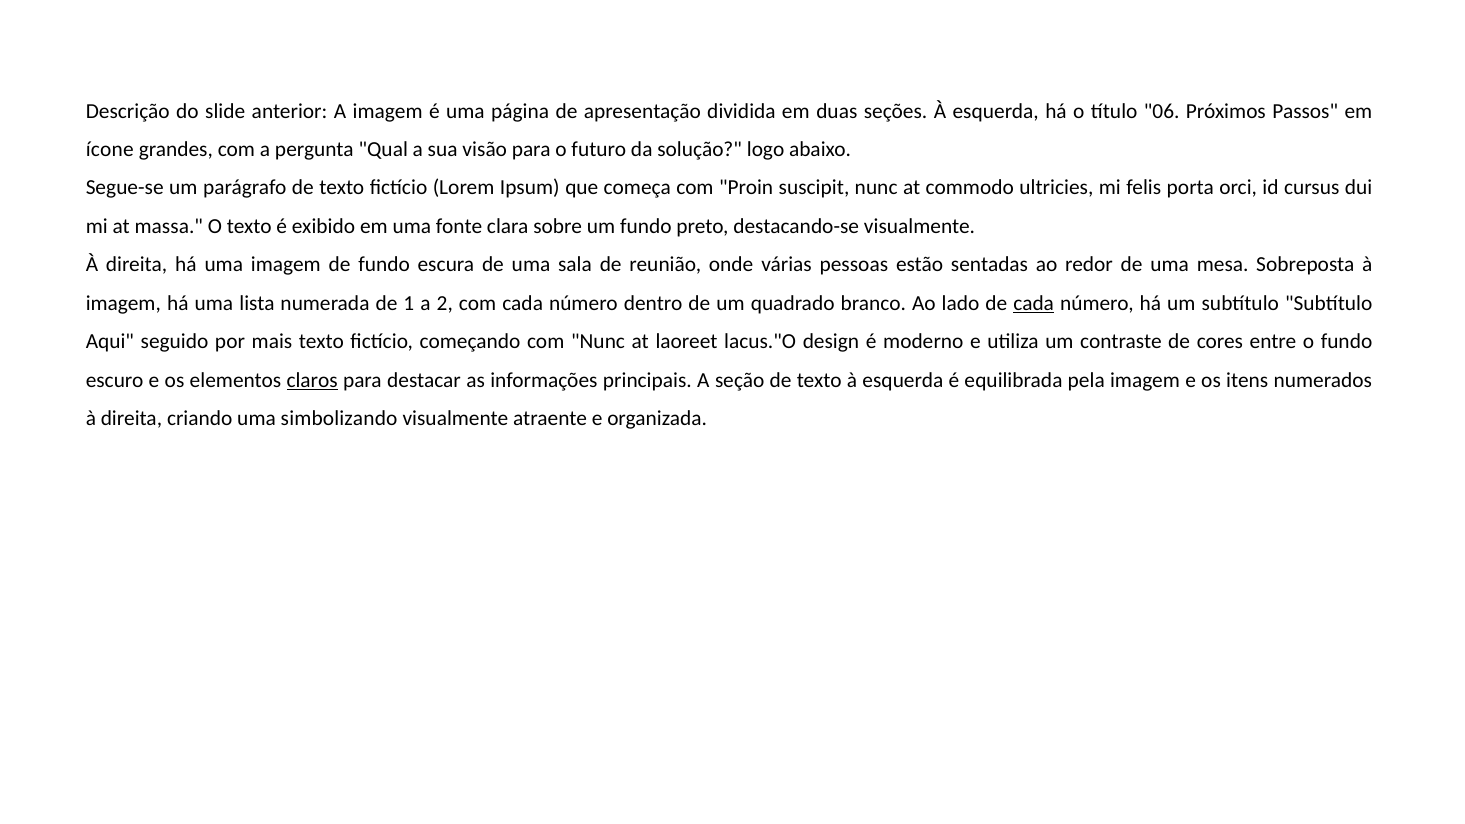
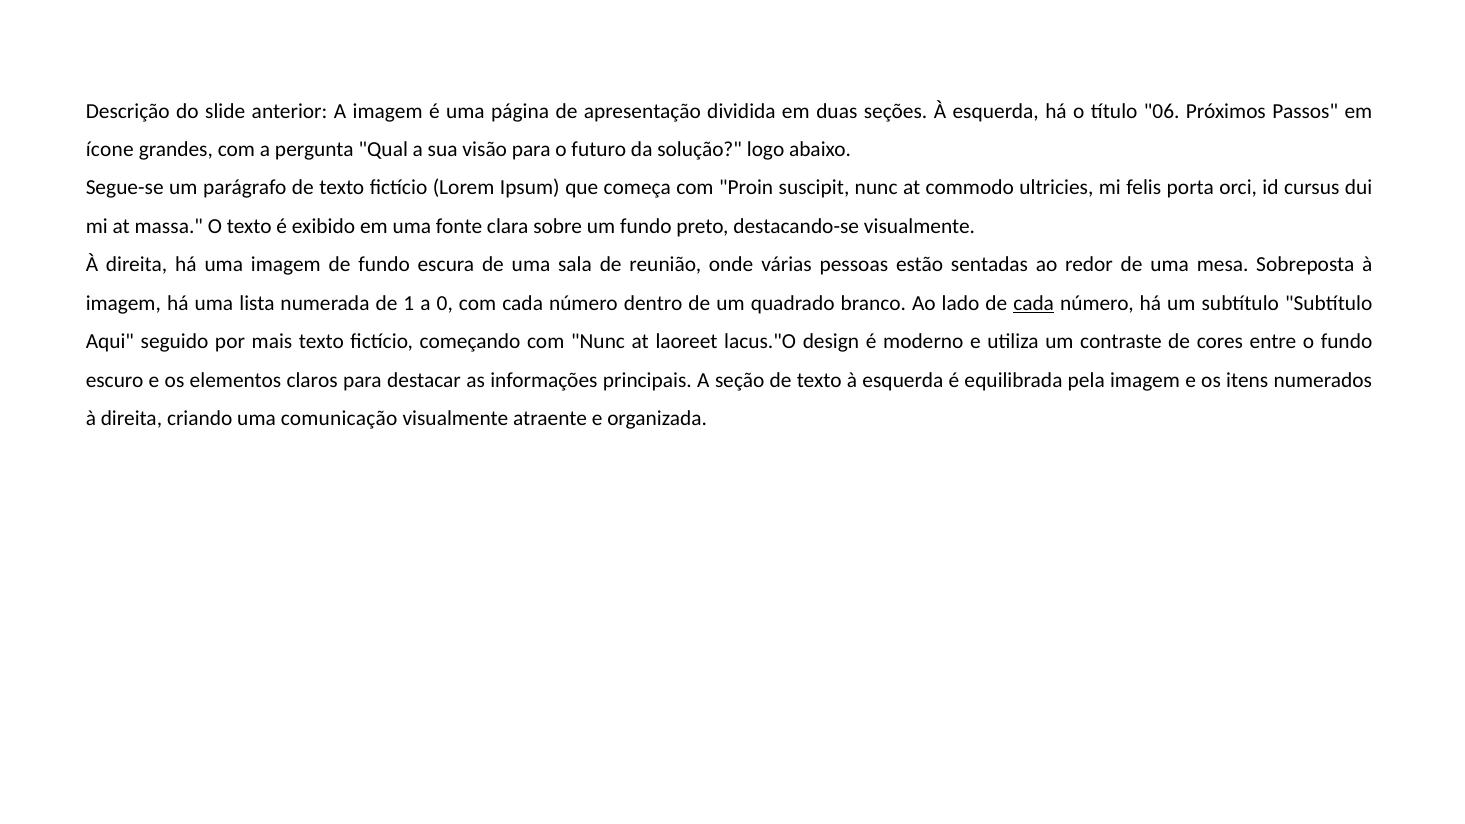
2: 2 -> 0 (445, 303)
claros underline: present -> none (312, 380)
simbolizando: simbolizando -> comunicação (339, 419)
